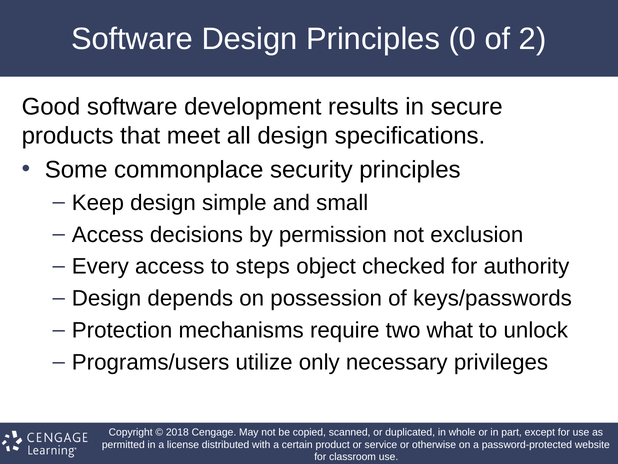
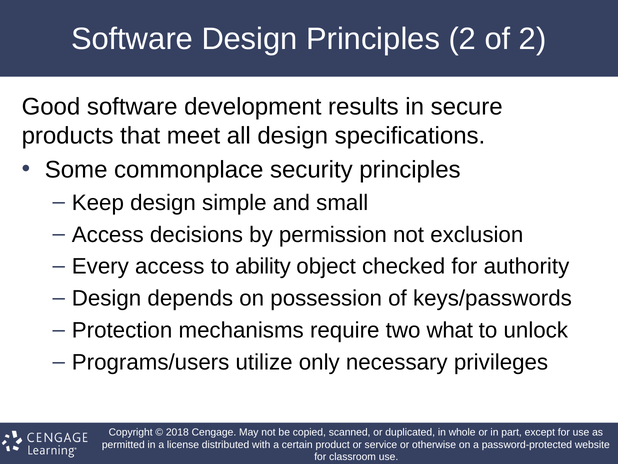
Principles 0: 0 -> 2 (462, 39)
steps: steps -> ability (263, 266)
